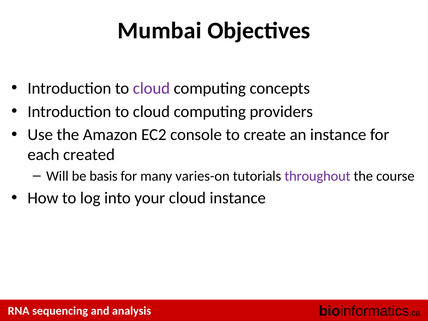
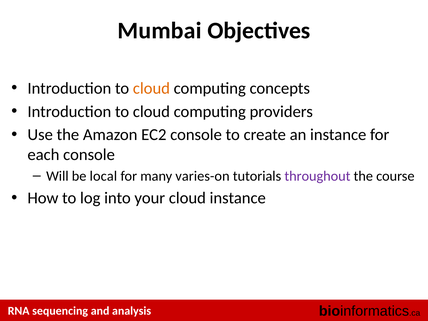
cloud colour: purple -> orange (151, 88)
each created: created -> console (89, 155)
basis: basis -> local (103, 176)
